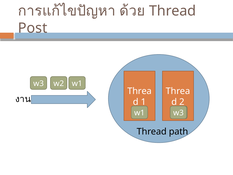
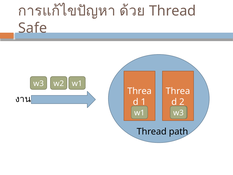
Post: Post -> Safe (33, 28)
